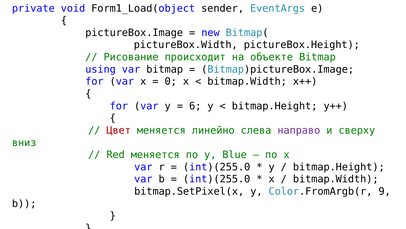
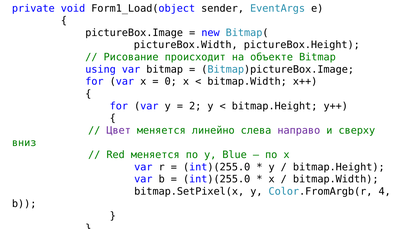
6: 6 -> 2 (195, 106)
Цвет colour: red -> purple (119, 130)
9: 9 -> 4 (385, 191)
